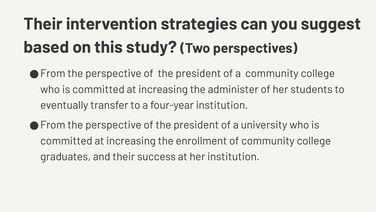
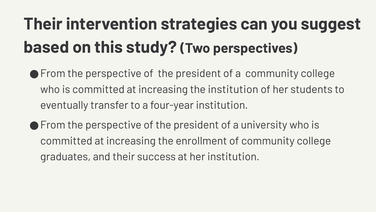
the administer: administer -> institution (233, 89)
